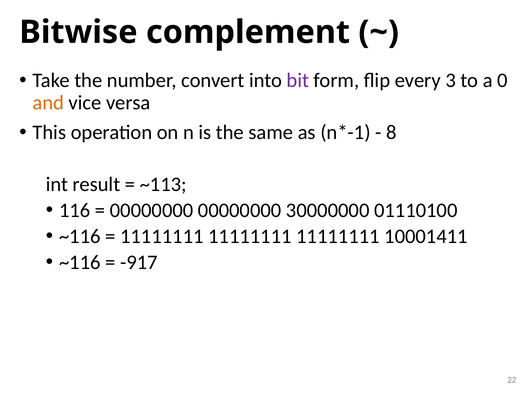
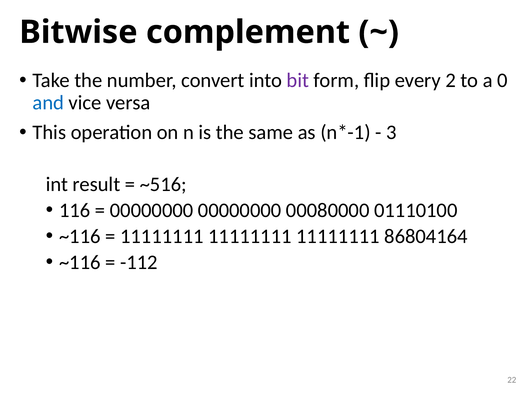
3: 3 -> 2 (451, 80)
and colour: orange -> blue (48, 103)
8: 8 -> 3 (391, 132)
~113: ~113 -> ~516 (163, 184)
30000000: 30000000 -> 00080000 (328, 210)
10001411: 10001411 -> 86804164 (426, 236)
-917: -917 -> -112 (139, 262)
